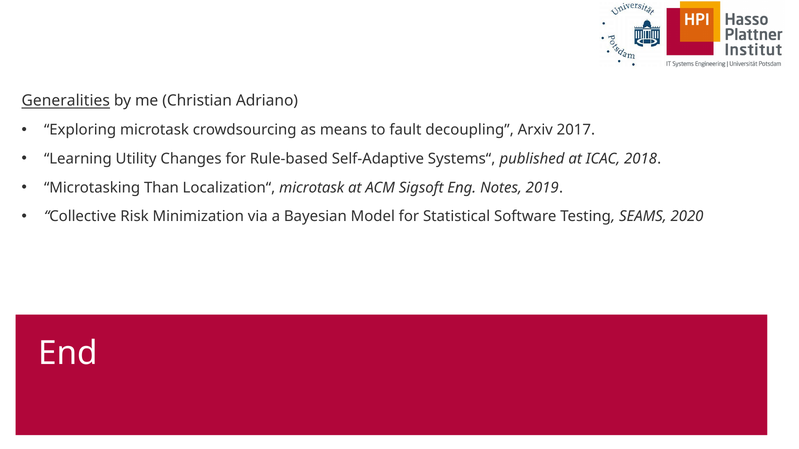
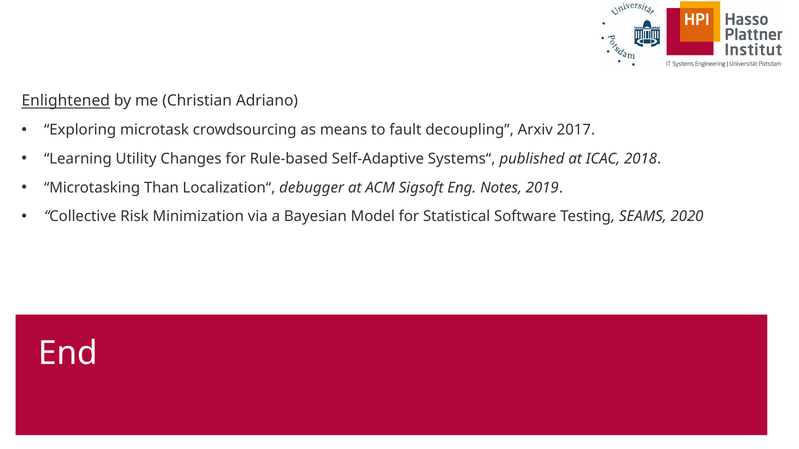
Generalities: Generalities -> Enlightened (66, 101)
Localization“ microtask: microtask -> debugger (312, 188)
